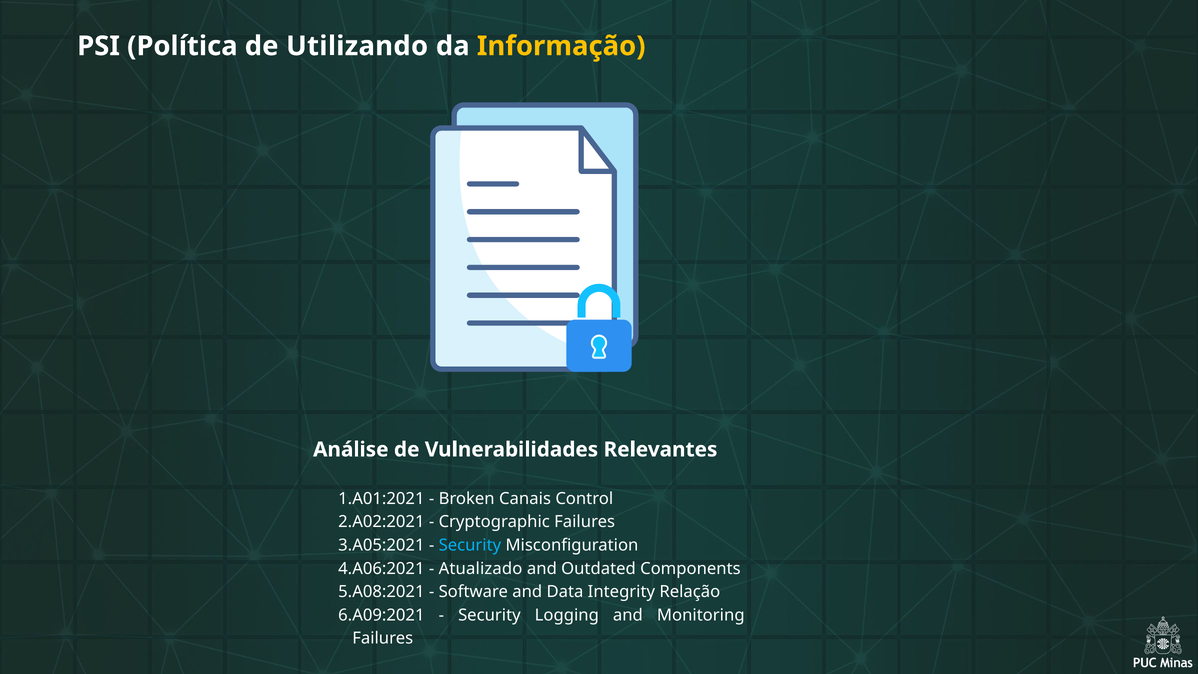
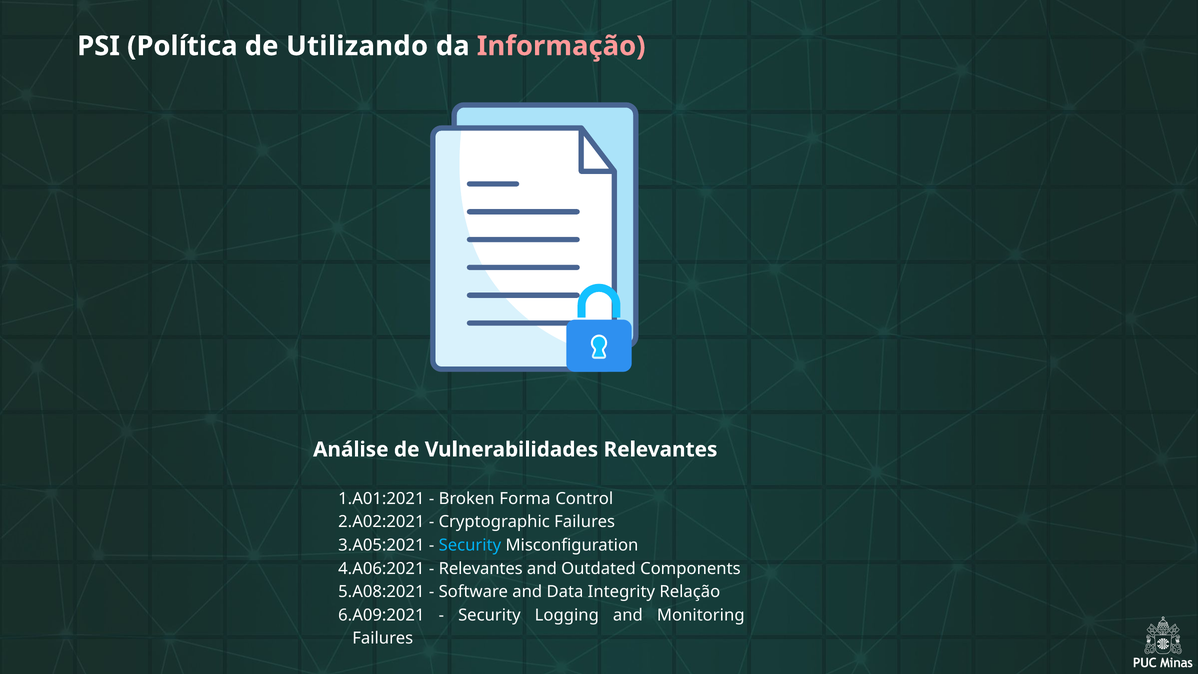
Informação colour: yellow -> pink (561, 46)
Canais: Canais -> Forma (525, 499)
Atualizado: Atualizado -> Relevantes (481, 568)
